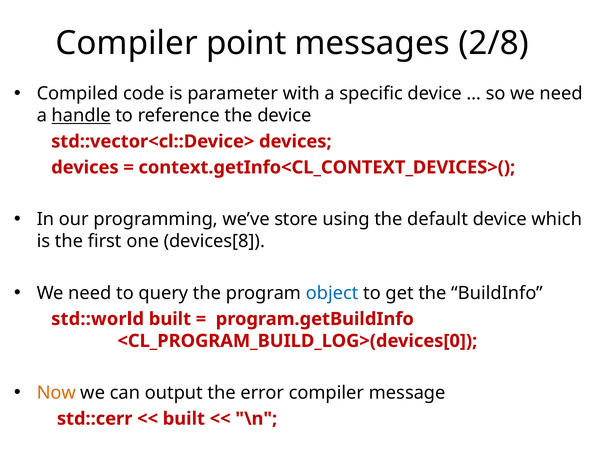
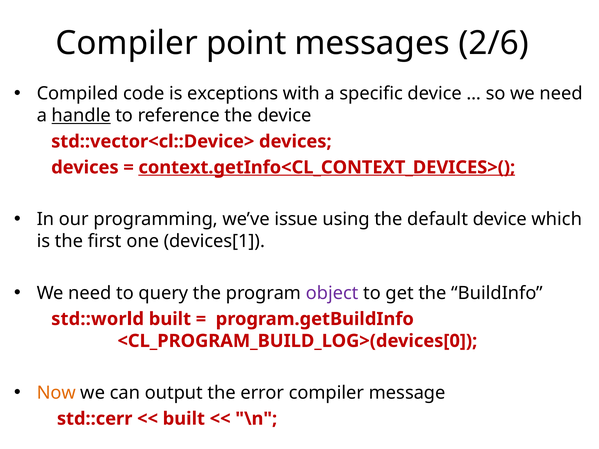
2/8: 2/8 -> 2/6 (494, 43)
parameter: parameter -> exceptions (233, 94)
context.getInfo<CL_CONTEXT_DEVICES>( underline: none -> present (327, 167)
store: store -> issue (296, 219)
devices[8: devices[8 -> devices[1 (214, 241)
object colour: blue -> purple (332, 293)
